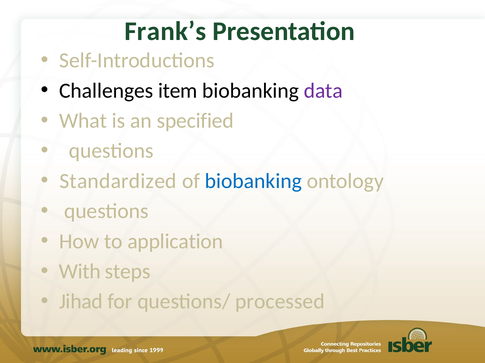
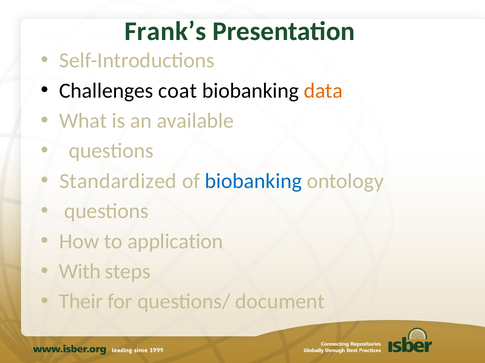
item: item -> coat (178, 91)
data colour: purple -> orange (323, 91)
specified: specified -> available (195, 121)
Jihad: Jihad -> Their (81, 302)
processed: processed -> document (280, 302)
